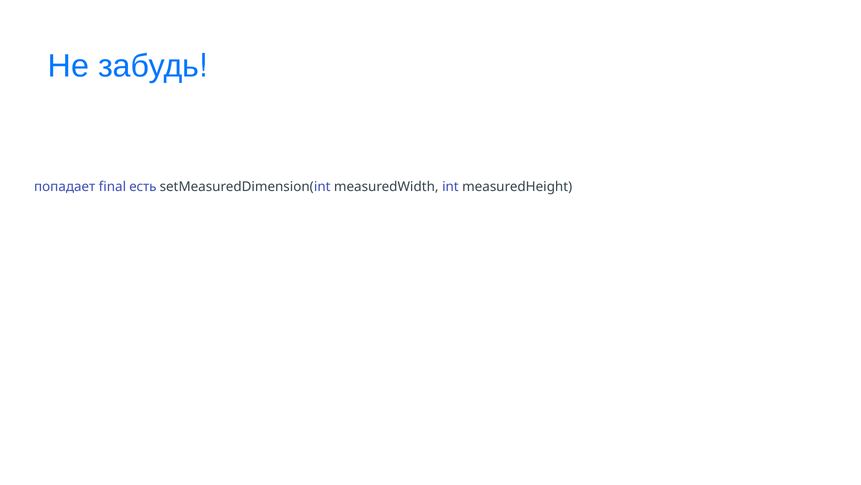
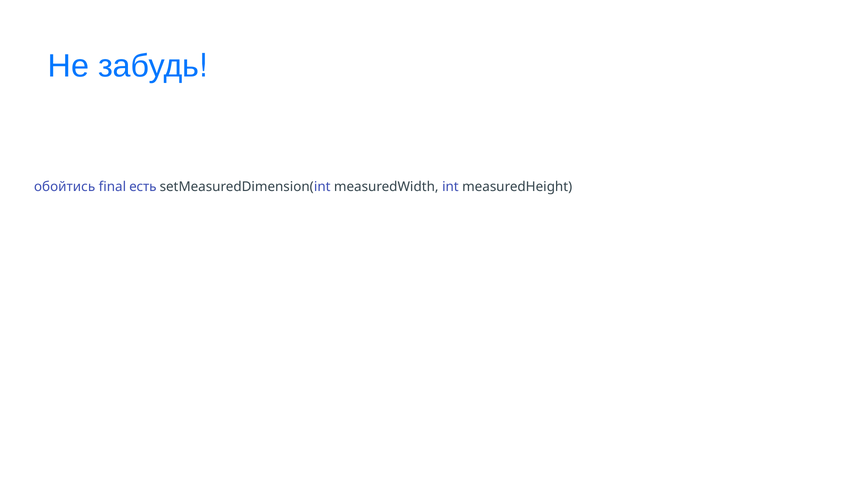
попадает: попадает -> обойтись (65, 187)
